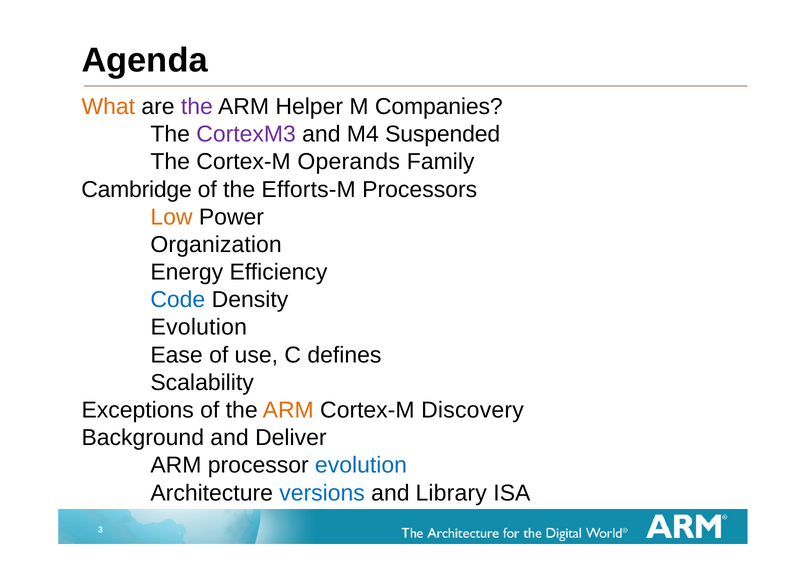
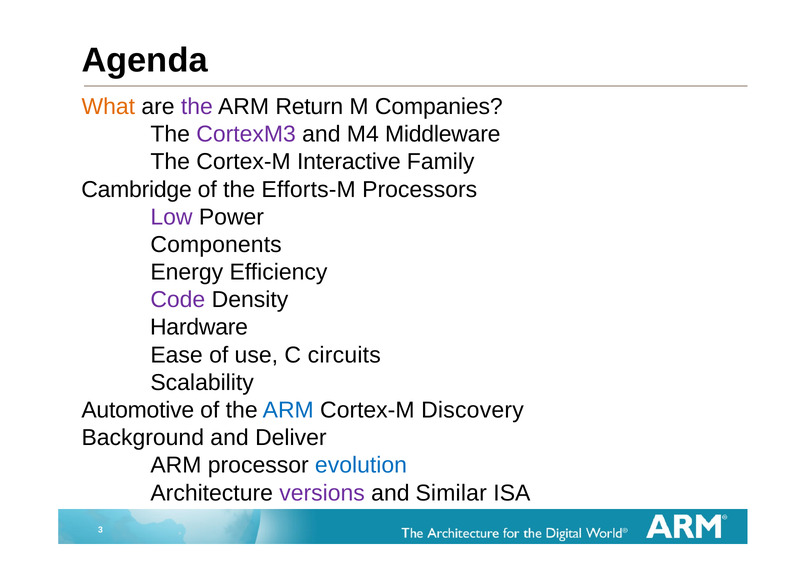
Helper: Helper -> Return (309, 107)
Suspended: Suspended -> Middleware (443, 134)
Operands: Operands -> Interactive (349, 162)
Low colour: orange -> purple (171, 217)
Organization: Organization -> Components (216, 244)
Code colour: blue -> purple (178, 300)
Evolution: Evolution -> Hardware (199, 327)
defines: defines -> circuits (344, 355)
Exceptions: Exceptions -> Automotive (138, 410)
ARM colour: orange -> blue (288, 410)
versions colour: blue -> purple (322, 493)
Library: Library -> Similar (451, 493)
